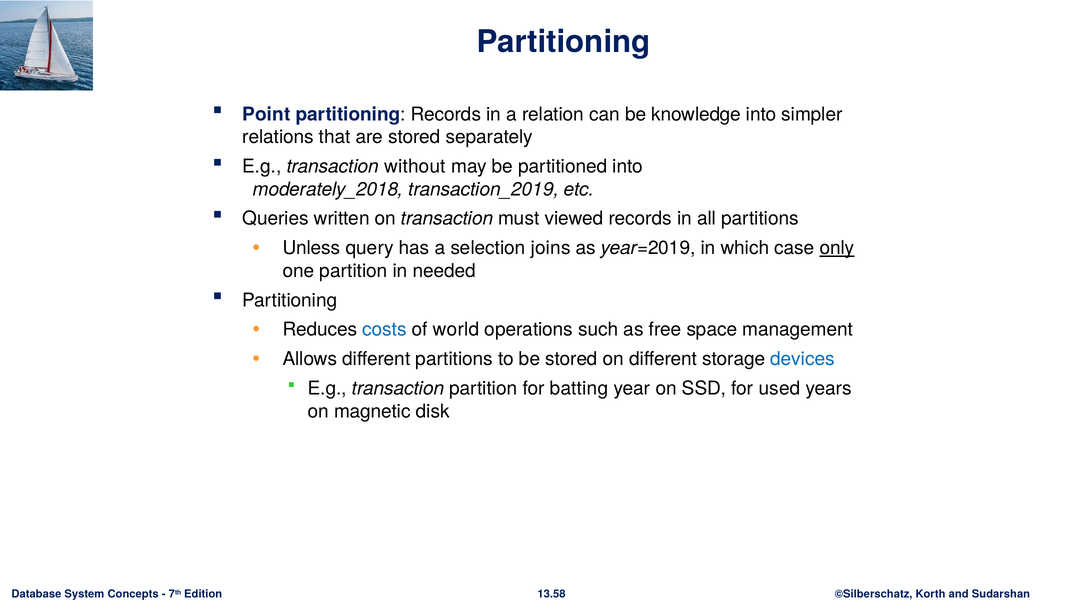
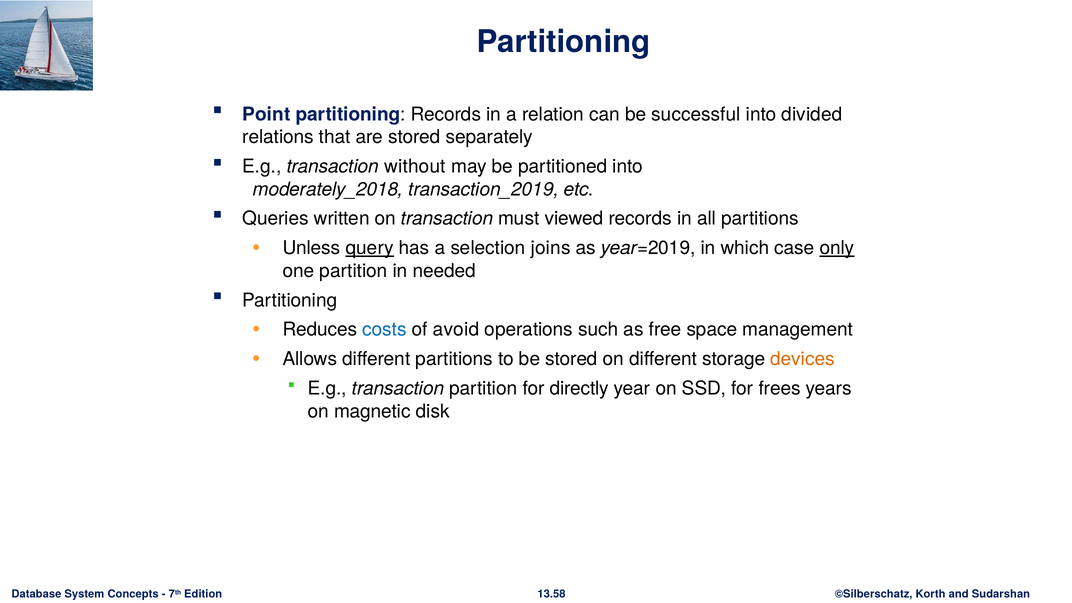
knowledge: knowledge -> successful (696, 114)
simpler: simpler -> divided (812, 114)
query underline: none -> present (370, 248)
world: world -> avoid (456, 330)
devices colour: blue -> orange (803, 359)
batting: batting -> directly (579, 389)
used: used -> frees (780, 389)
